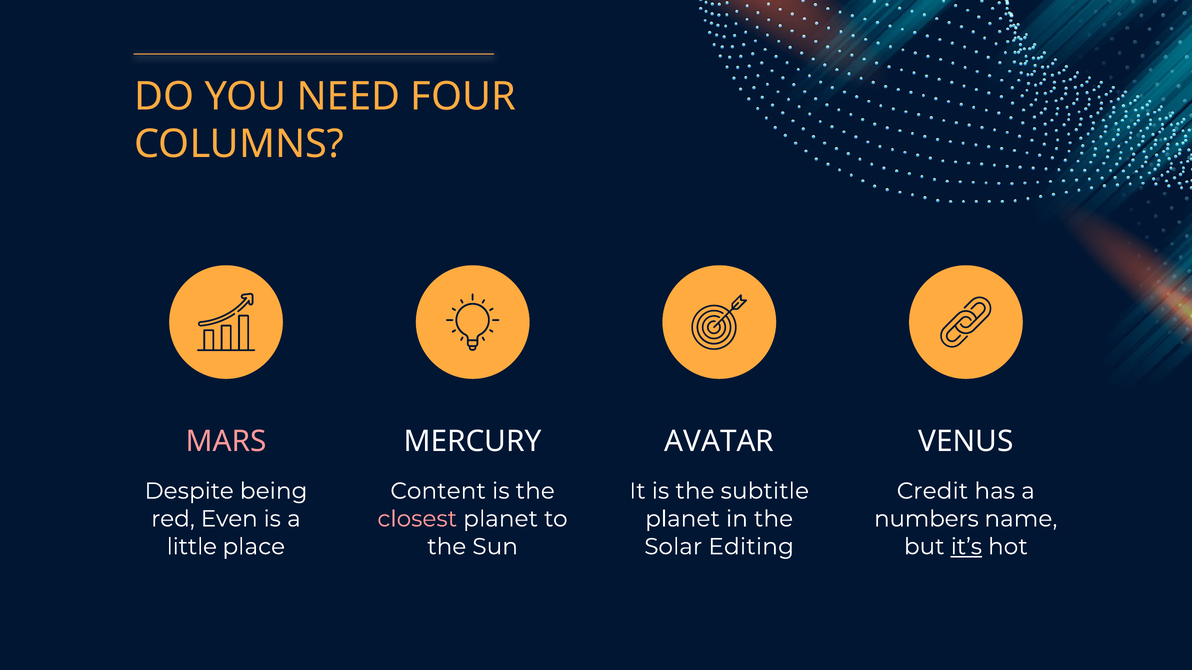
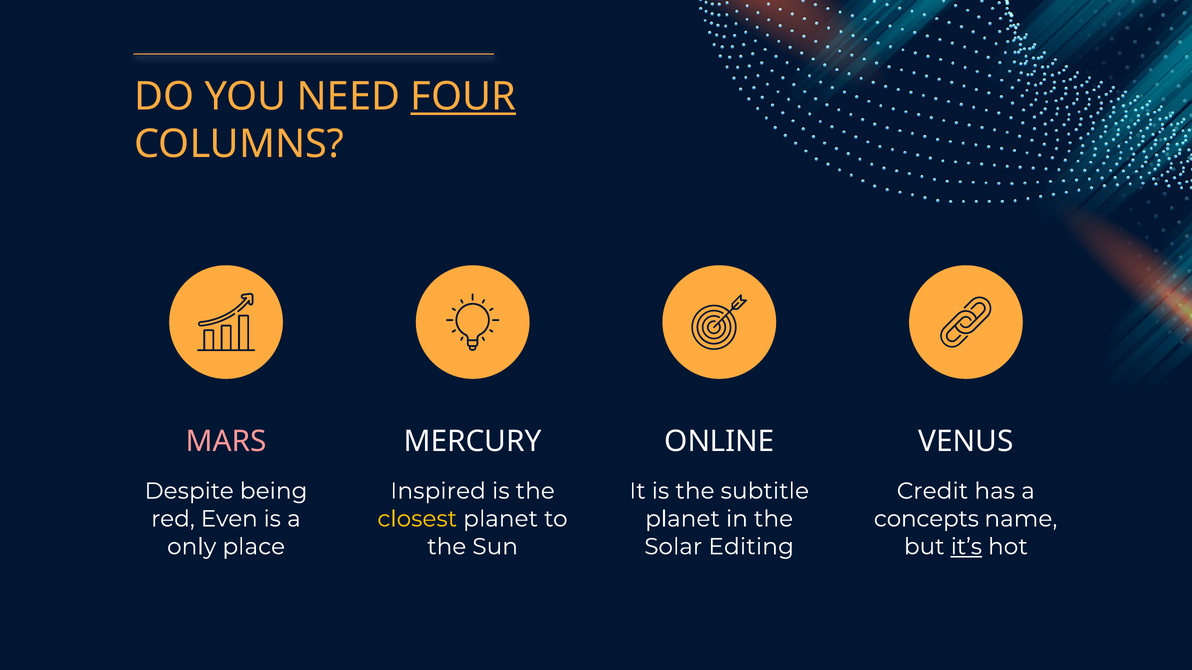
FOUR underline: none -> present (463, 97)
AVATAR: AVATAR -> ONLINE (719, 442)
Content: Content -> Inspired (438, 491)
closest colour: pink -> yellow (417, 519)
numbers: numbers -> concepts (926, 519)
little: little -> only (192, 547)
